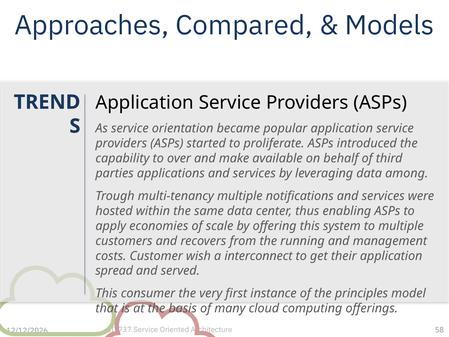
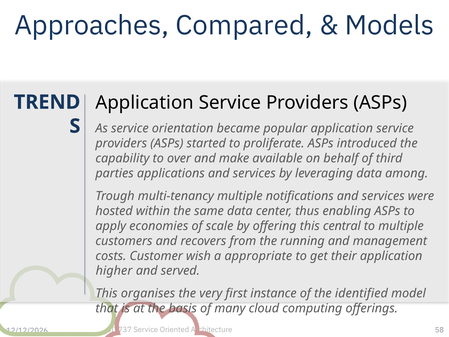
system: system -> central (342, 226)
interconnect: interconnect -> appropriate (258, 256)
spread: spread -> higher (114, 271)
consumer: consumer -> organises (148, 293)
principles: principles -> identified (361, 293)
